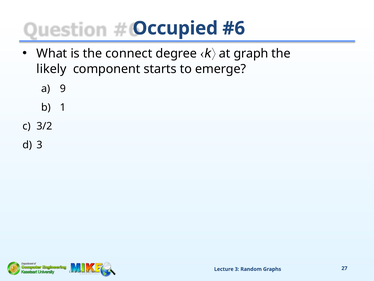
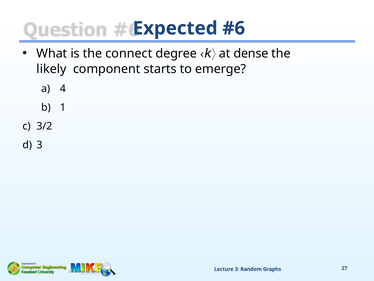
Occupied: Occupied -> Expected (175, 28)
graph: graph -> dense (251, 53)
9: 9 -> 4 (63, 89)
